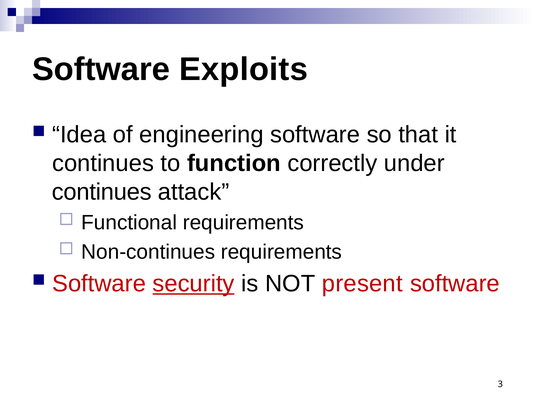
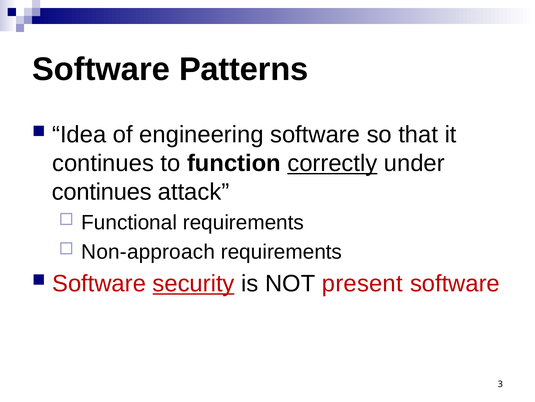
Exploits: Exploits -> Patterns (244, 69)
correctly underline: none -> present (332, 163)
Non-continues: Non-continues -> Non-approach (148, 251)
